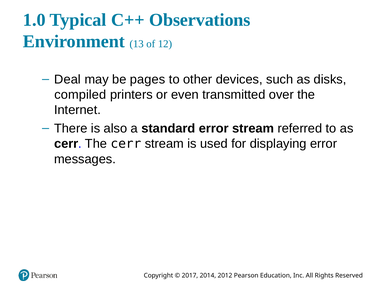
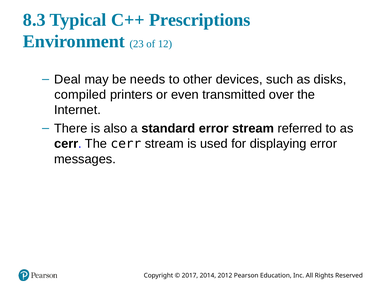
1.0: 1.0 -> 8.3 (34, 20)
Observations: Observations -> Prescriptions (200, 20)
13: 13 -> 23 (137, 44)
pages: pages -> needs (148, 79)
